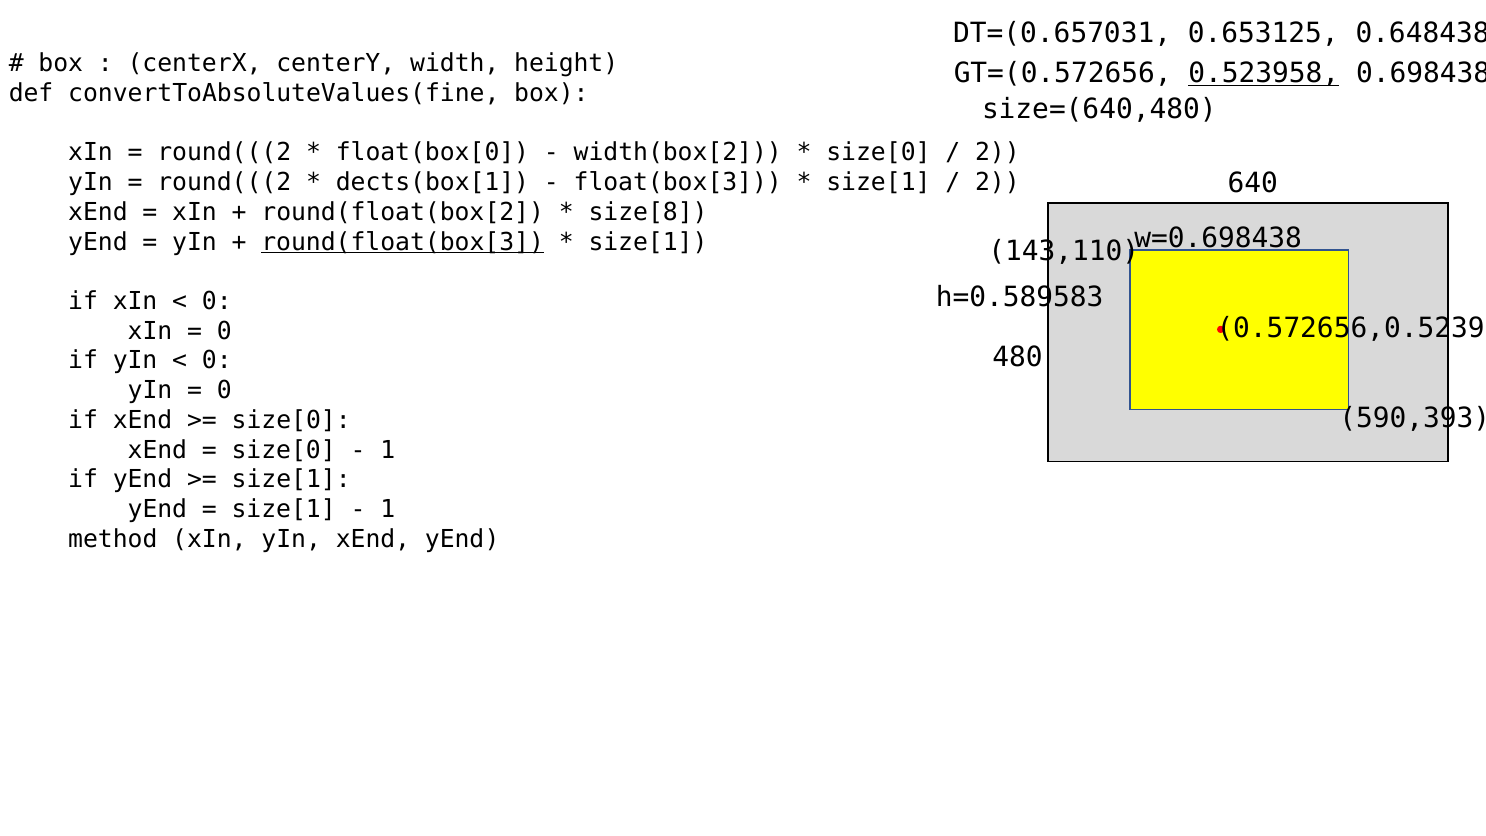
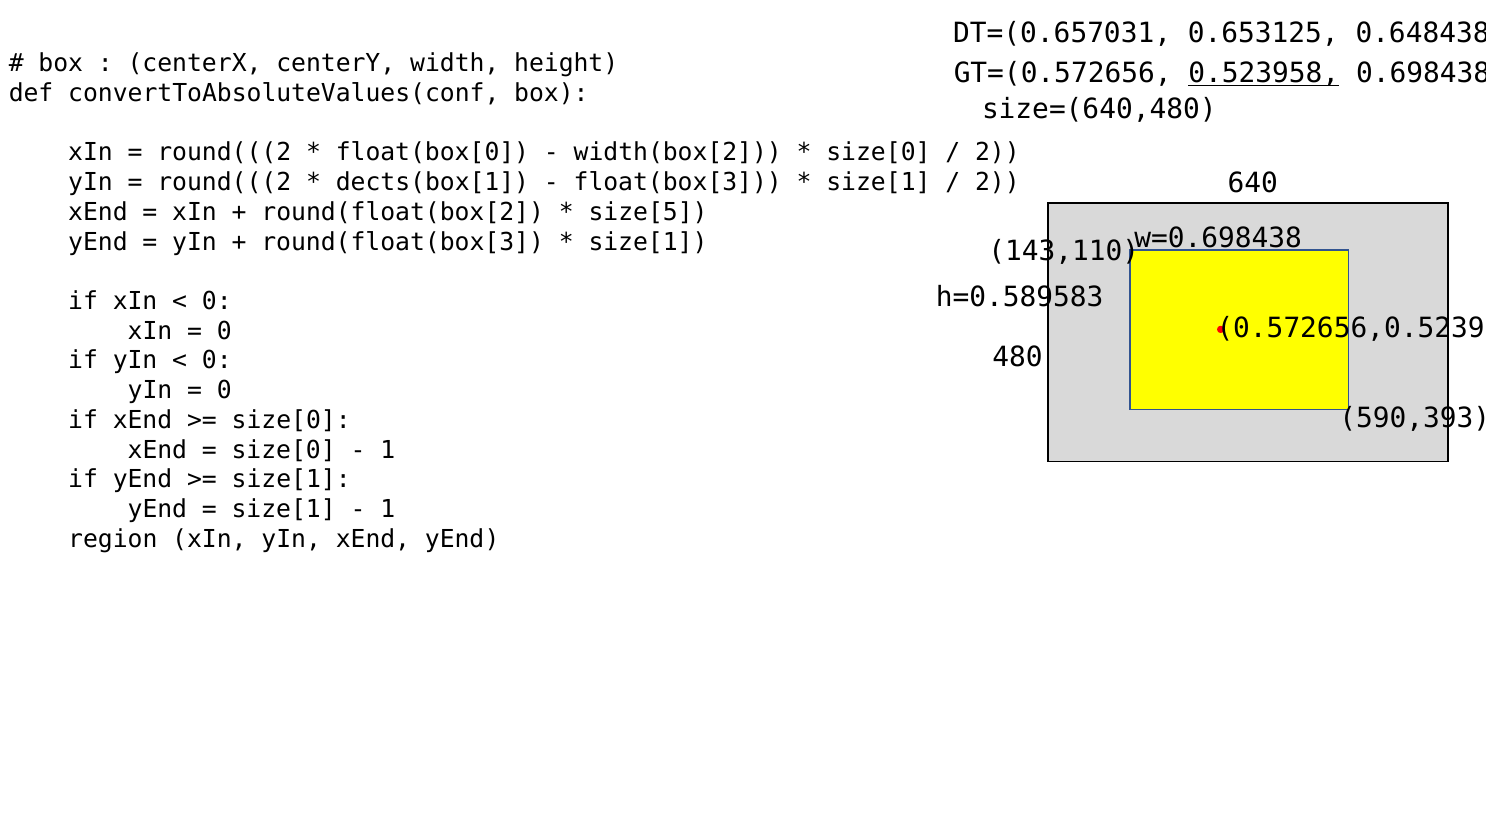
convertToAbsoluteValues(fine: convertToAbsoluteValues(fine -> convertToAbsoluteValues(conf (284, 93)
size[8: size[8 -> size[5 (648, 212)
round(float(box[3 underline: present -> none (403, 242)
method: method -> region (113, 539)
